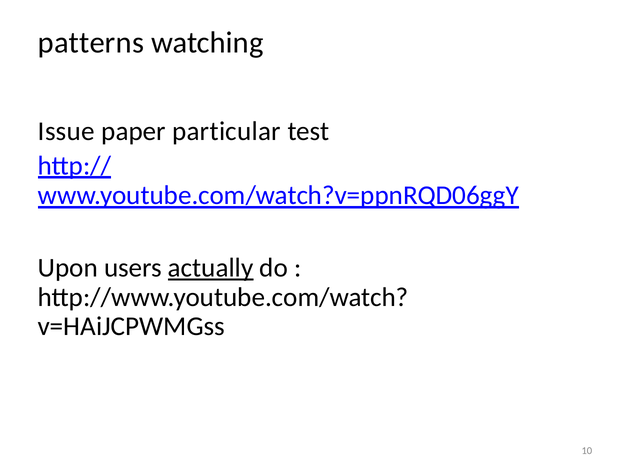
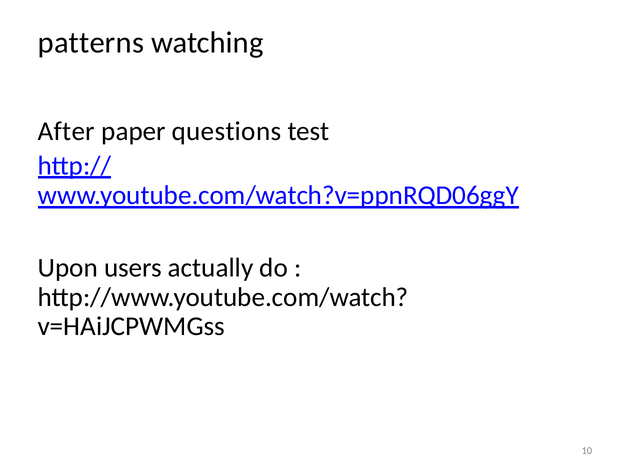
Issue: Issue -> After (66, 132)
particular: particular -> questions (227, 132)
actually underline: present -> none (211, 268)
